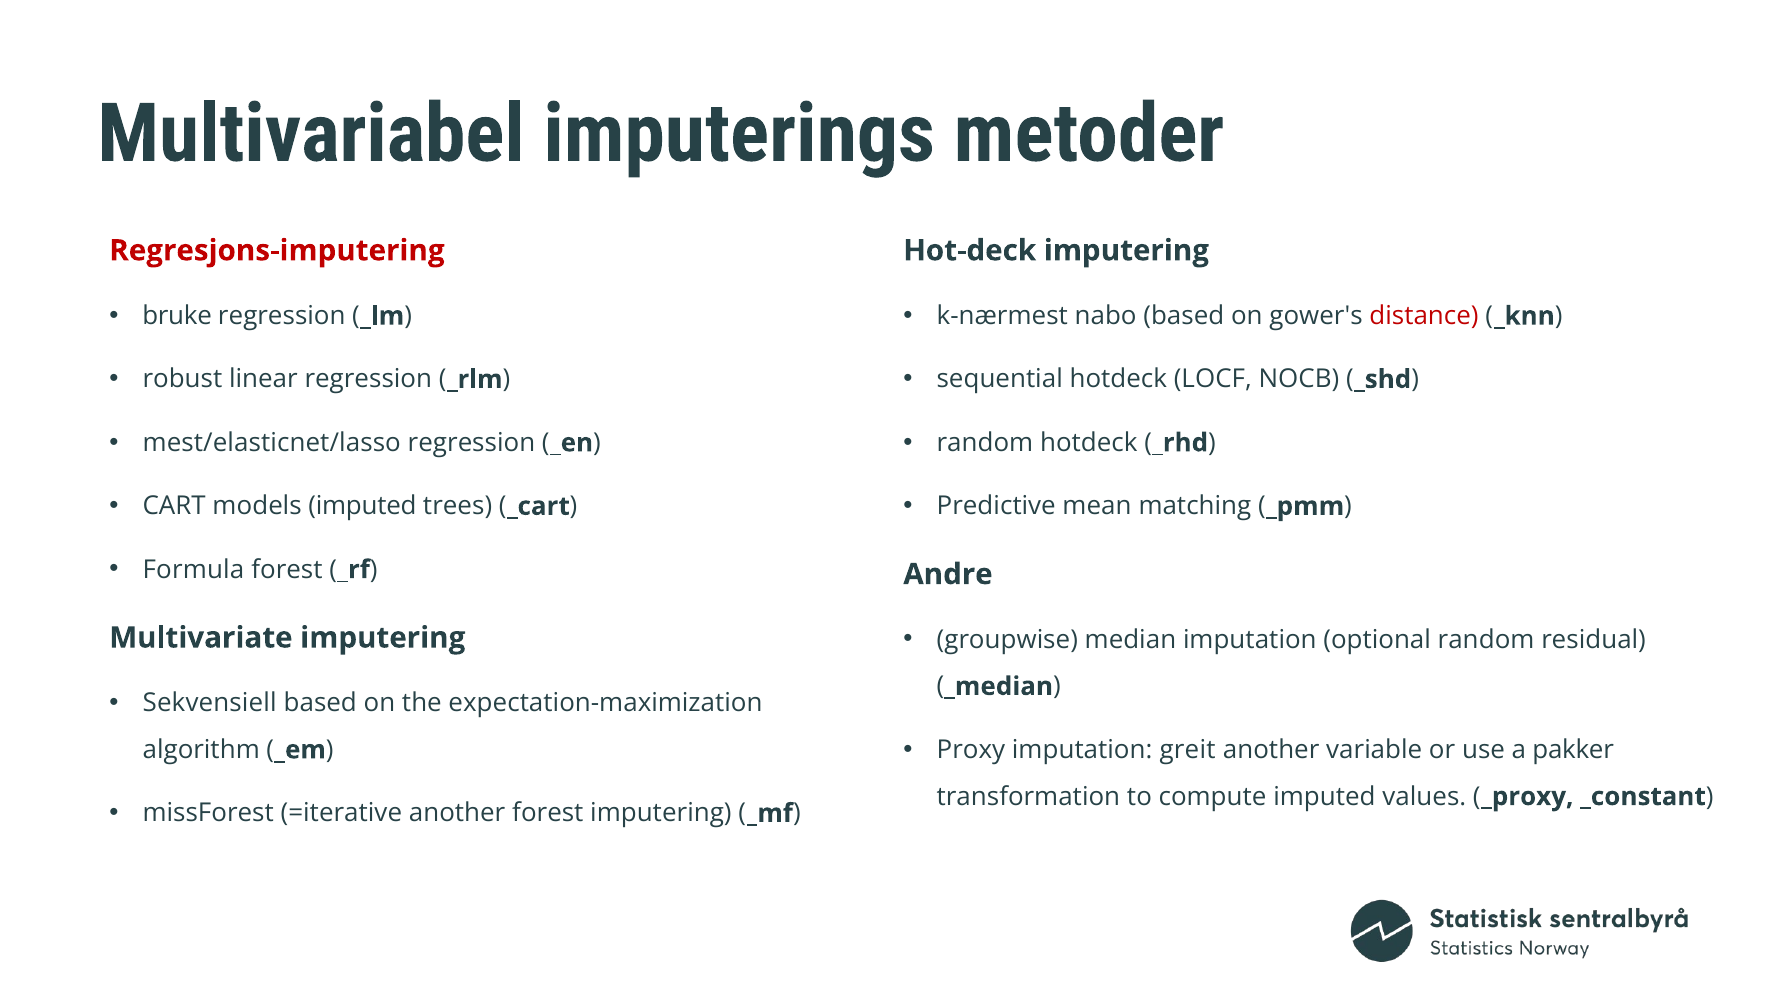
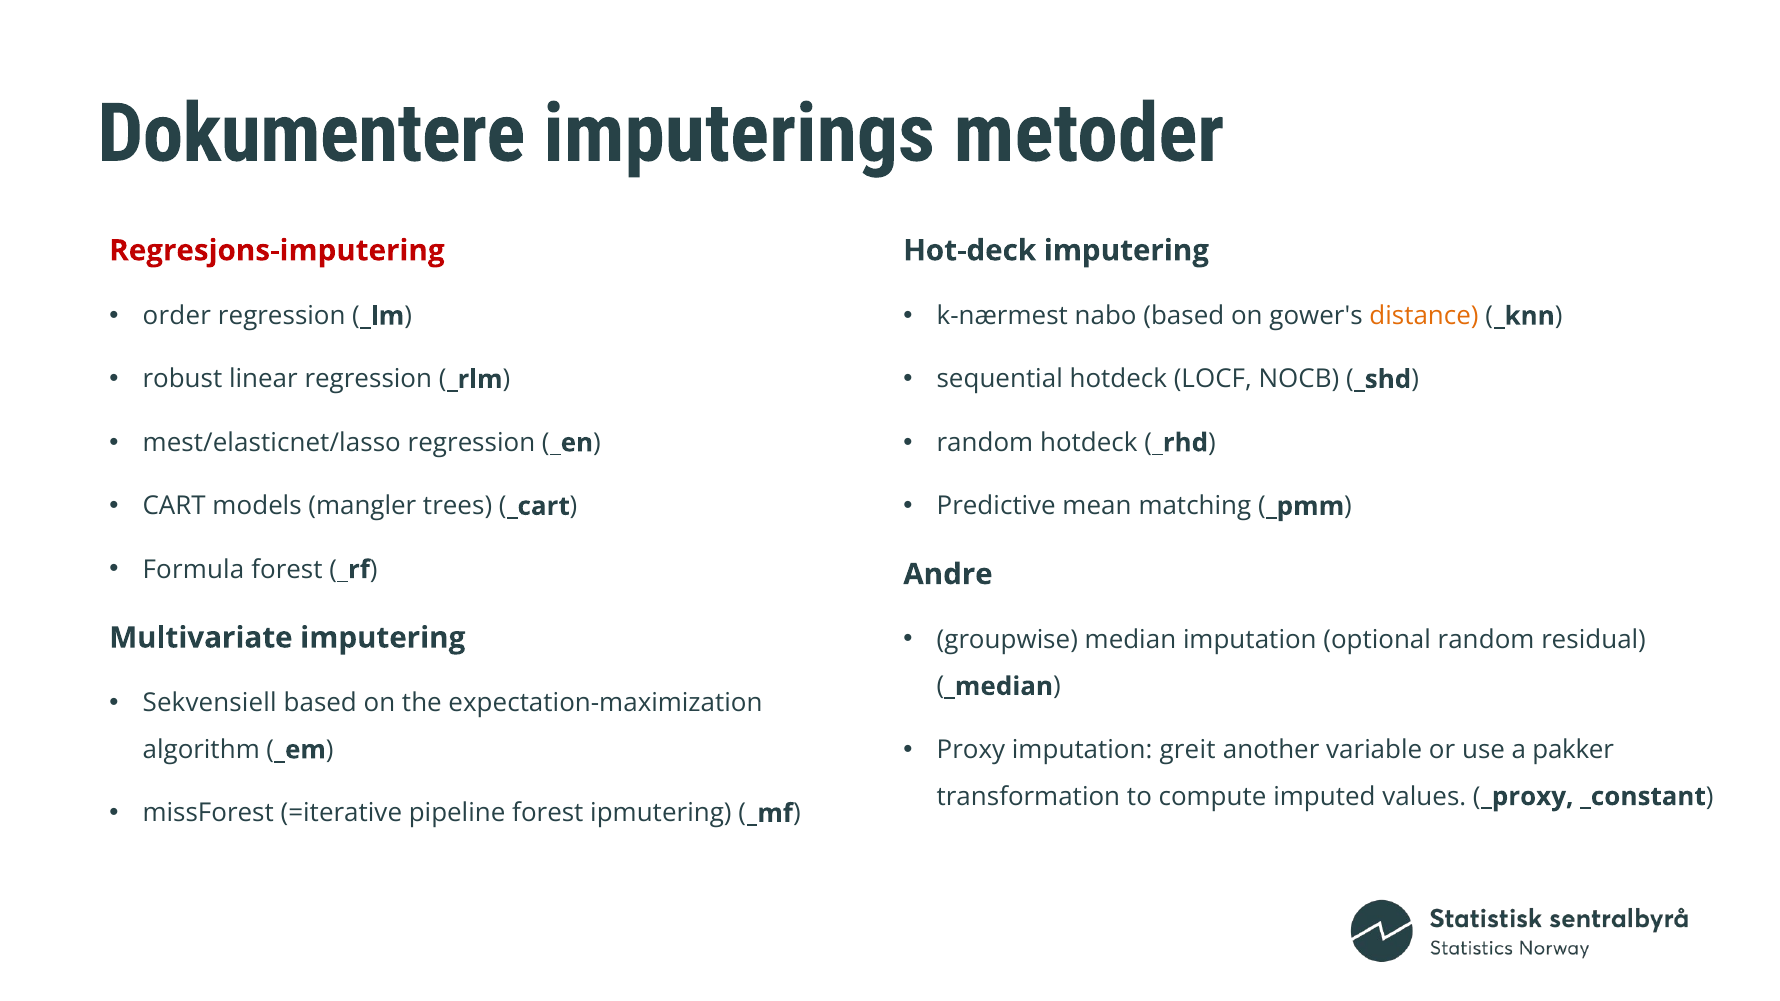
Multivariabel: Multivariabel -> Dokumentere (311, 134)
bruke: bruke -> order (177, 316)
distance colour: red -> orange (1424, 316)
models imputed: imputed -> mangler (362, 506)
=iterative another: another -> pipeline (457, 813)
forest imputering: imputering -> ipmutering (661, 813)
